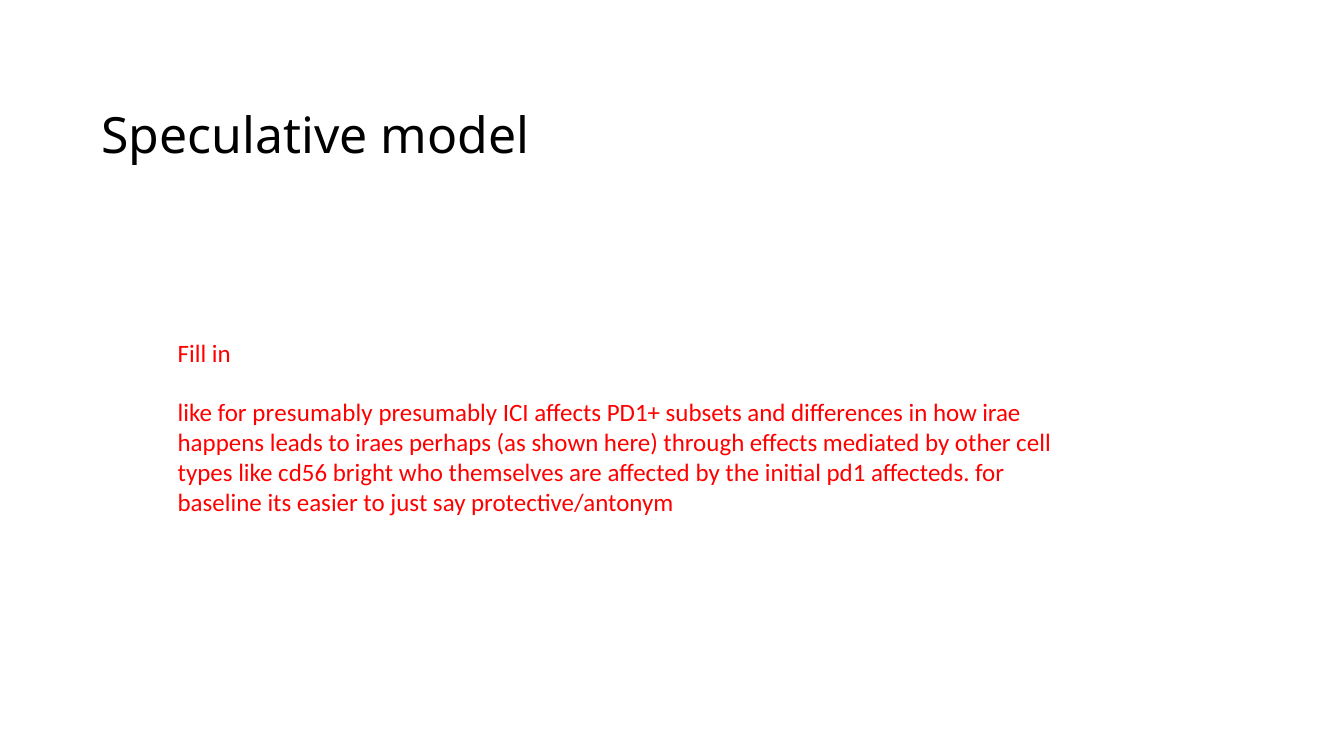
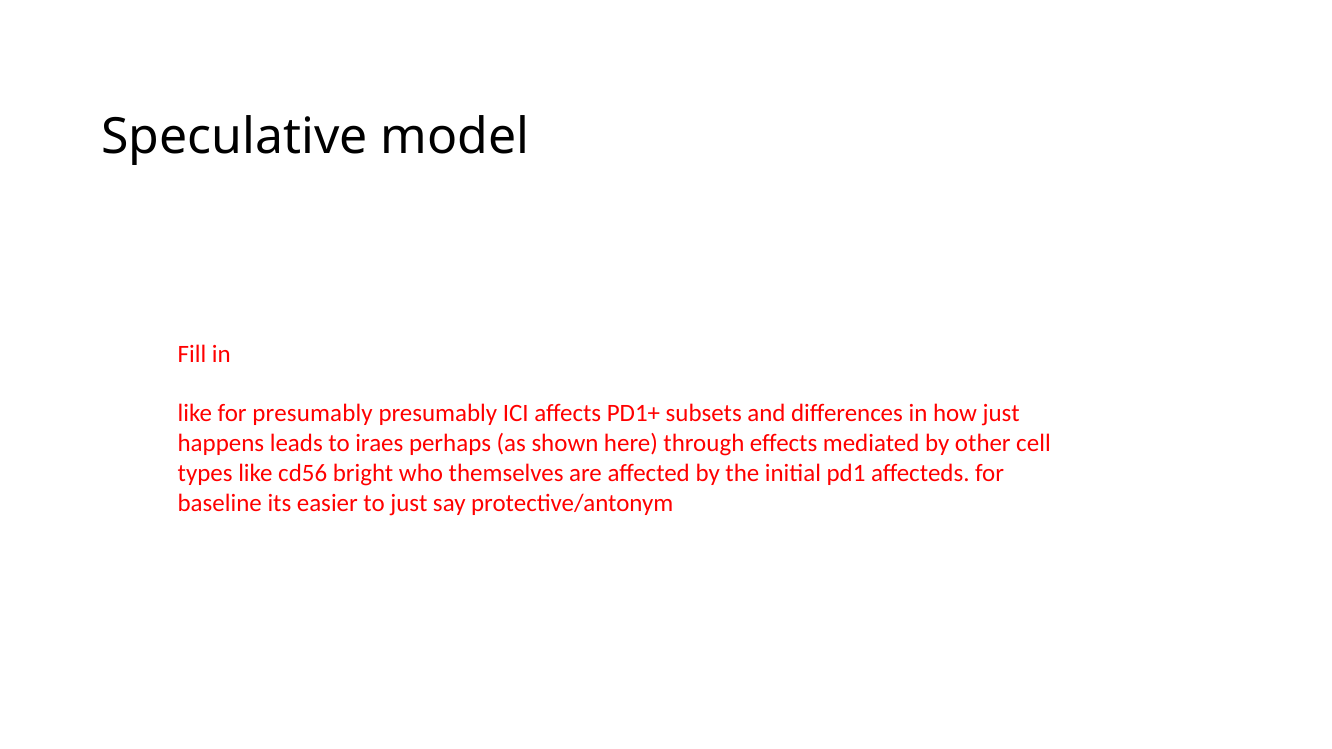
how irae: irae -> just (1001, 414)
